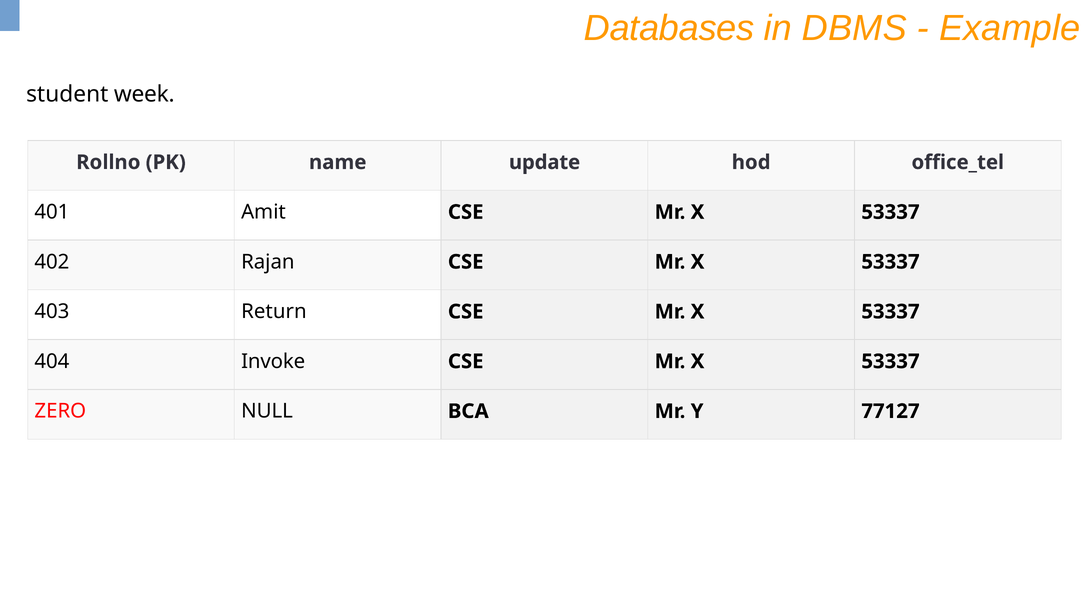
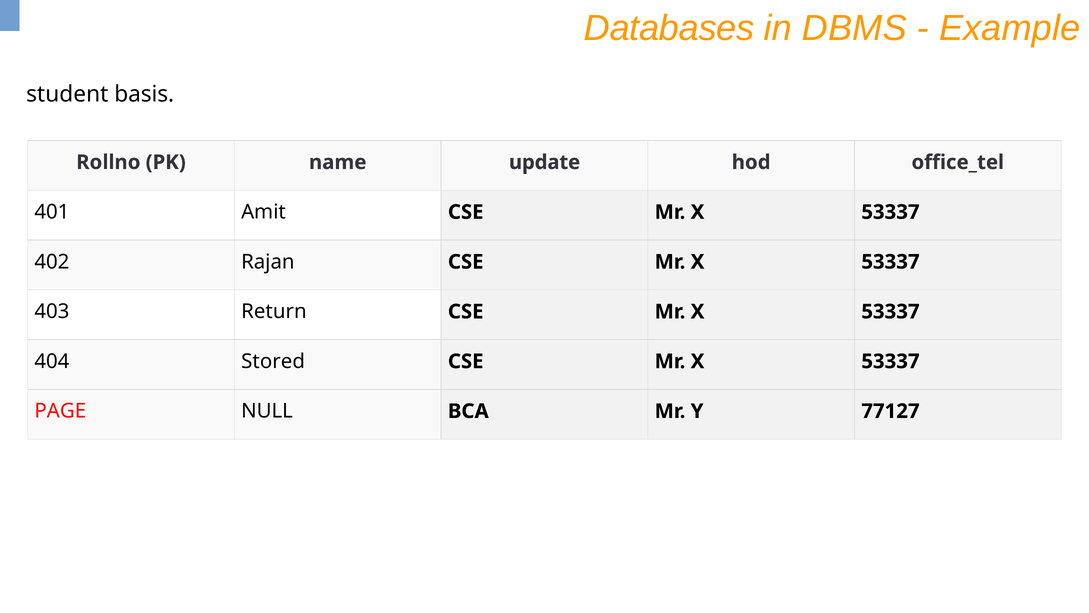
week: week -> basis (144, 94)
Invoke: Invoke -> Stored (273, 361)
ZERO: ZERO -> PAGE (60, 411)
